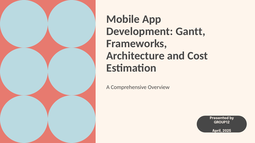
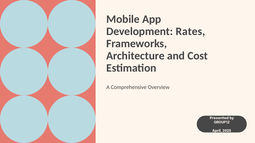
Gantt: Gantt -> Rates (190, 31)
